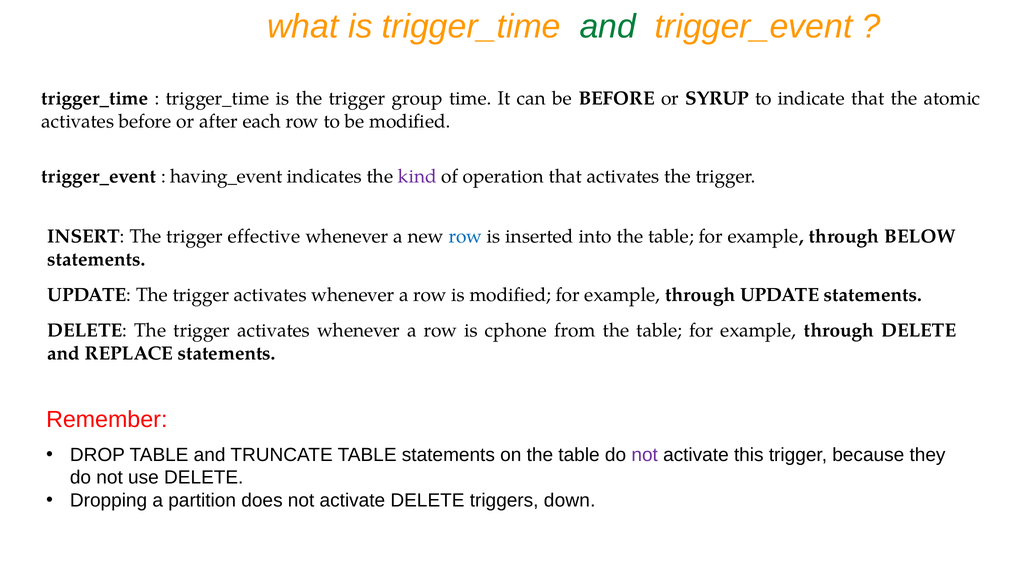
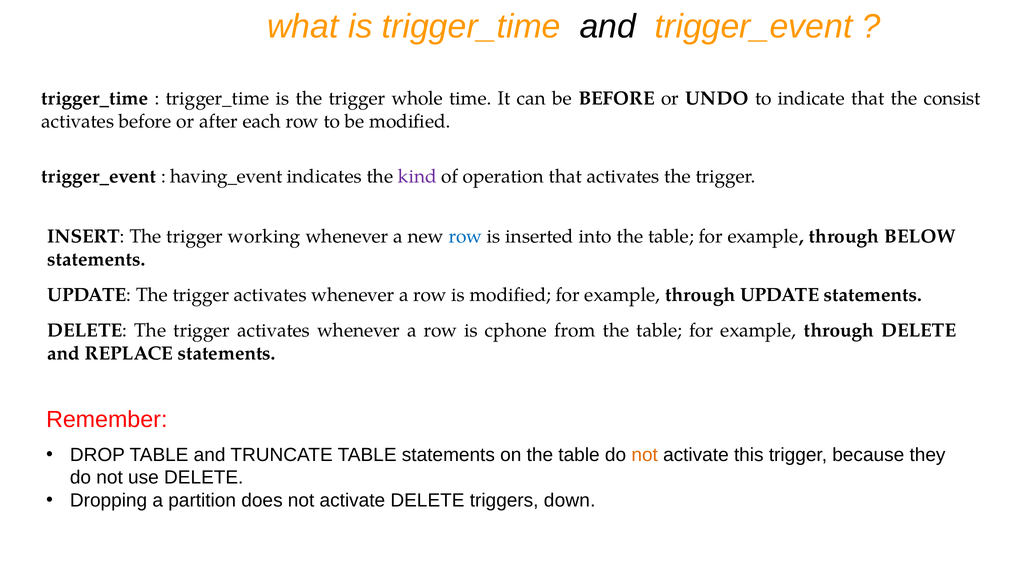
and colour: green -> black (608, 26)
group: group -> whole (417, 98)
SYRUP: SYRUP -> UNDO (717, 98)
atomic: atomic -> consist (952, 98)
effective: effective -> working (264, 236)
not colour: purple -> orange (645, 454)
